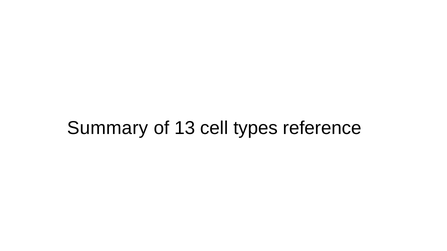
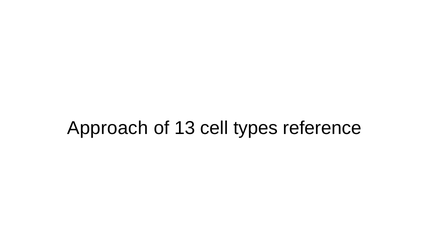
Summary: Summary -> Approach (108, 128)
